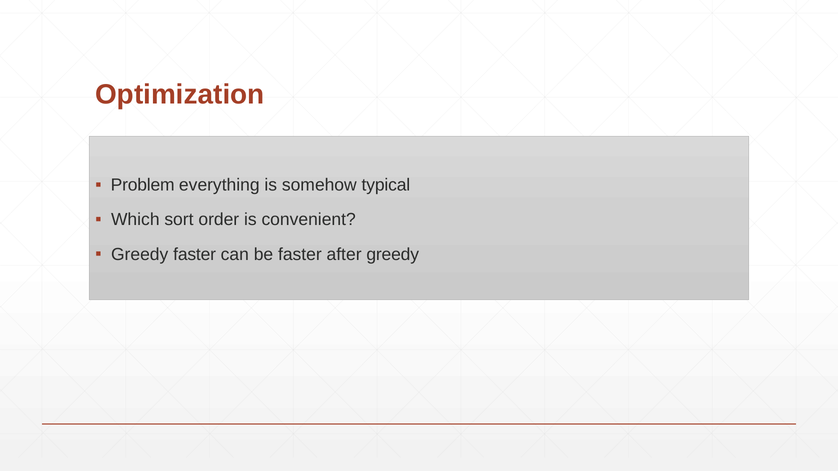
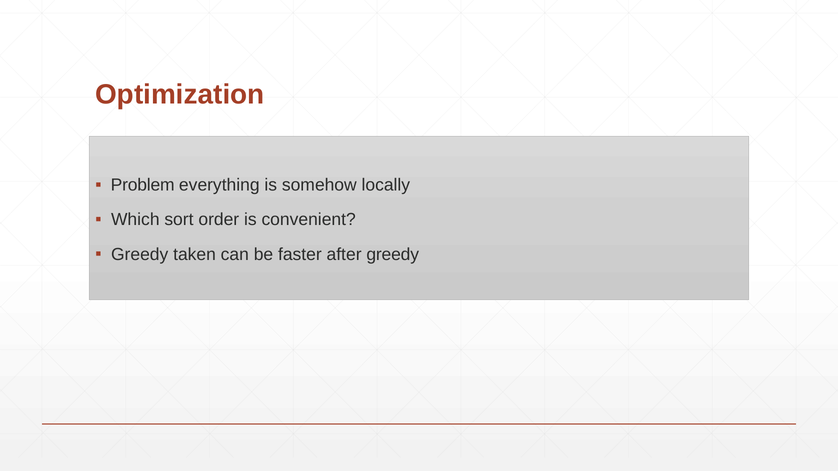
typical: typical -> locally (386, 185)
Greedy faster: faster -> taken (195, 254)
